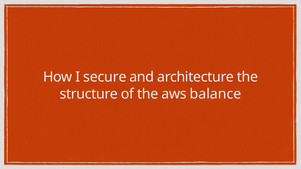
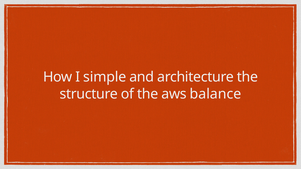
secure: secure -> simple (105, 77)
